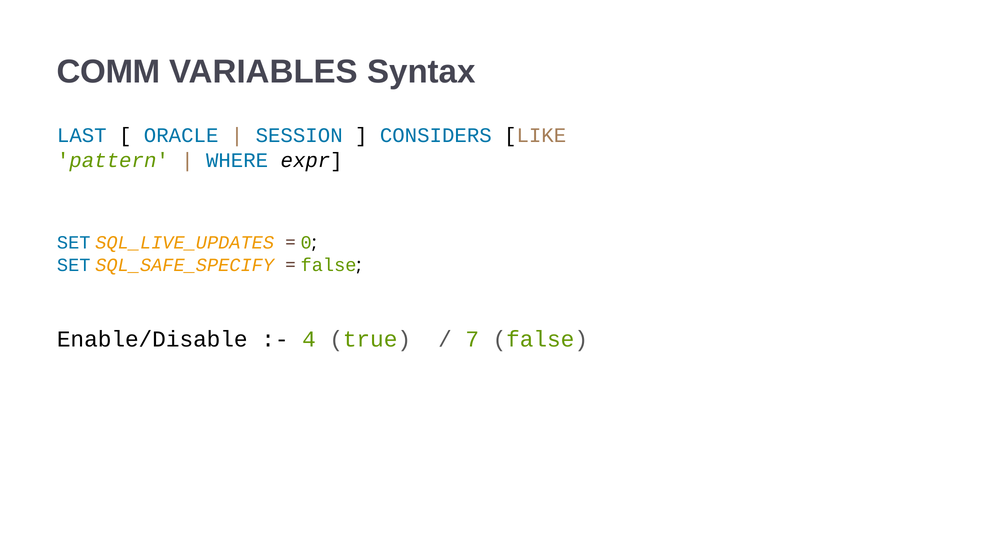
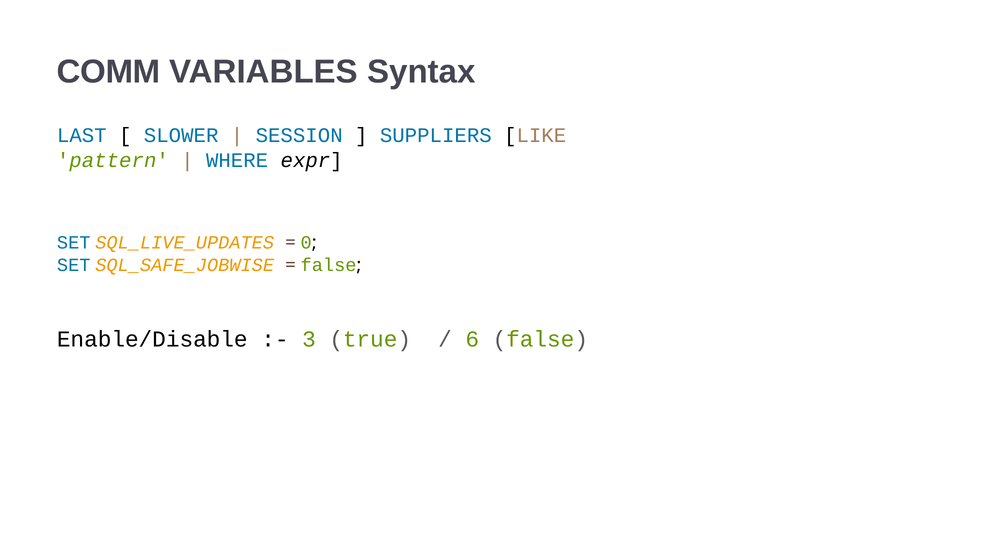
ORACLE: ORACLE -> SLOWER (181, 135)
CONSIDERS: CONSIDERS -> SUPPLIERS (436, 135)
SQL_SAFE_SPECIFY: SQL_SAFE_SPECIFY -> SQL_SAFE_JOBWISE (185, 265)
4: 4 -> 3 (309, 339)
7: 7 -> 6 (472, 339)
